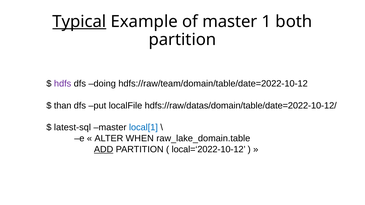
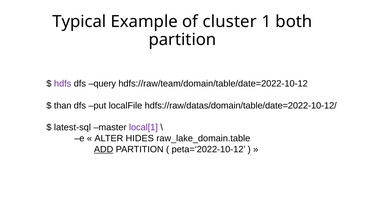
Typical underline: present -> none (79, 22)
of master: master -> cluster (230, 22)
doing: doing -> query (102, 84)
local[1 colour: blue -> purple (143, 128)
WHEN: WHEN -> HIDES (140, 139)
local=‘2022-10-12: local=‘2022-10-12 -> peta=‘2022-10-12 (209, 150)
